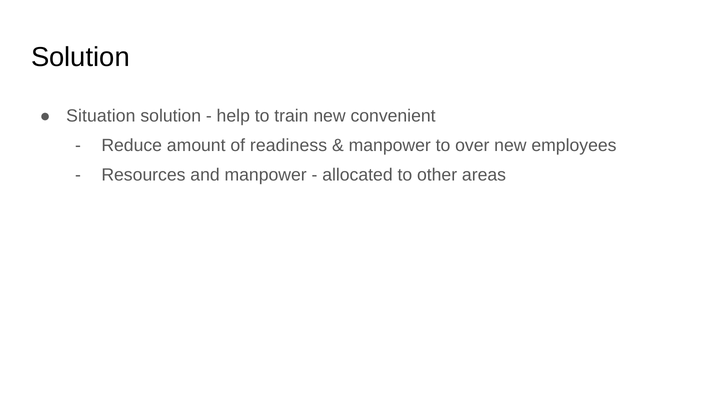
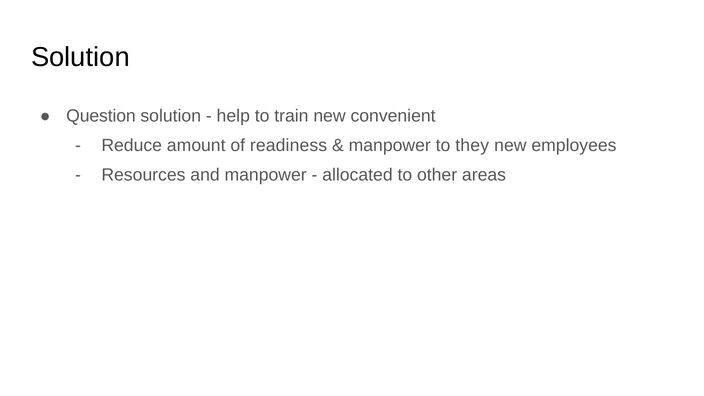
Situation: Situation -> Question (101, 116)
over: over -> they (472, 145)
